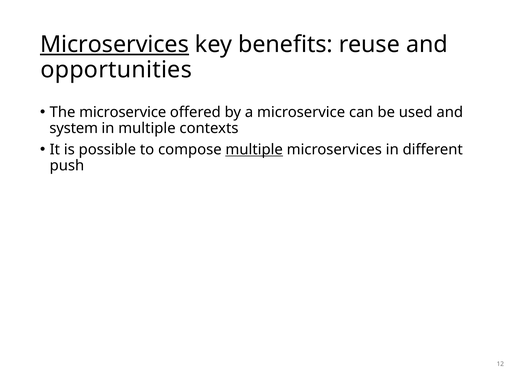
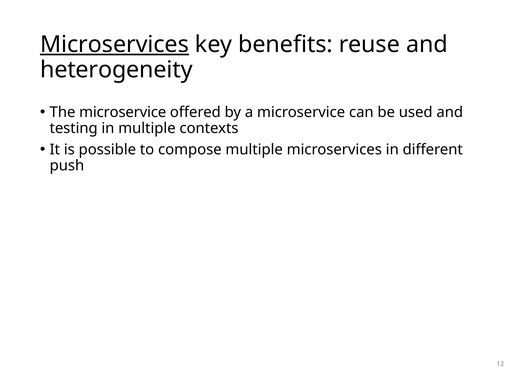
opportunities: opportunities -> heterogeneity (116, 70)
system: system -> testing (74, 128)
multiple underline: present -> none (254, 149)
